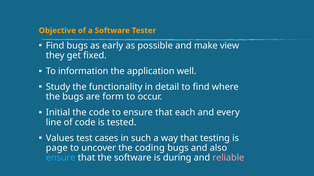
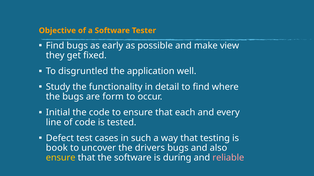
information: information -> disgruntled (83, 71)
Values: Values -> Defect (60, 139)
page: page -> book (57, 148)
coding: coding -> drivers (150, 148)
ensure colour: light blue -> yellow (61, 158)
